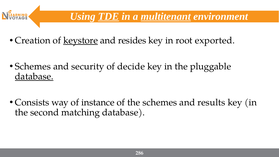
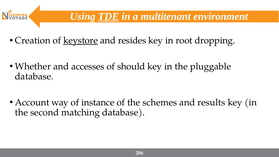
multitenant underline: present -> none (166, 16)
exported: exported -> dropping (215, 40)
Schemes: Schemes -> Whether (33, 66)
security: security -> accesses (88, 66)
decide: decide -> should (131, 66)
database underline: present -> none (34, 76)
Consists: Consists -> Account (32, 102)
